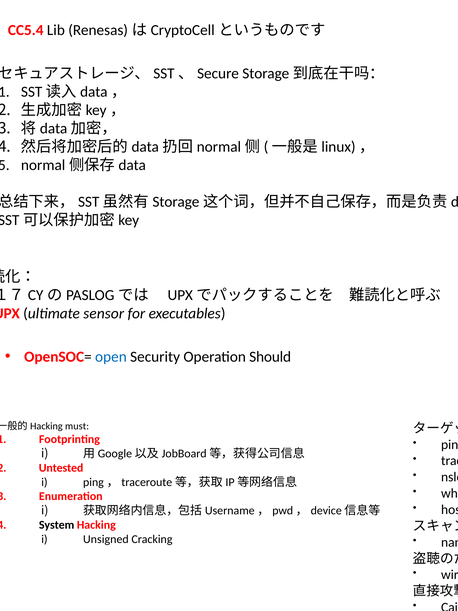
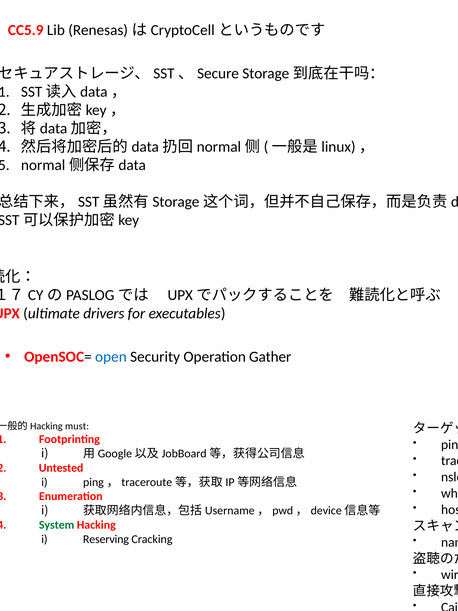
CC5.4: CC5.4 -> CC5.9 (26, 30)
sensor: sensor -> drivers (104, 313)
Should: Should -> Gather (270, 357)
System colour: black -> green (57, 525)
Unsigned: Unsigned -> Reserving (106, 539)
